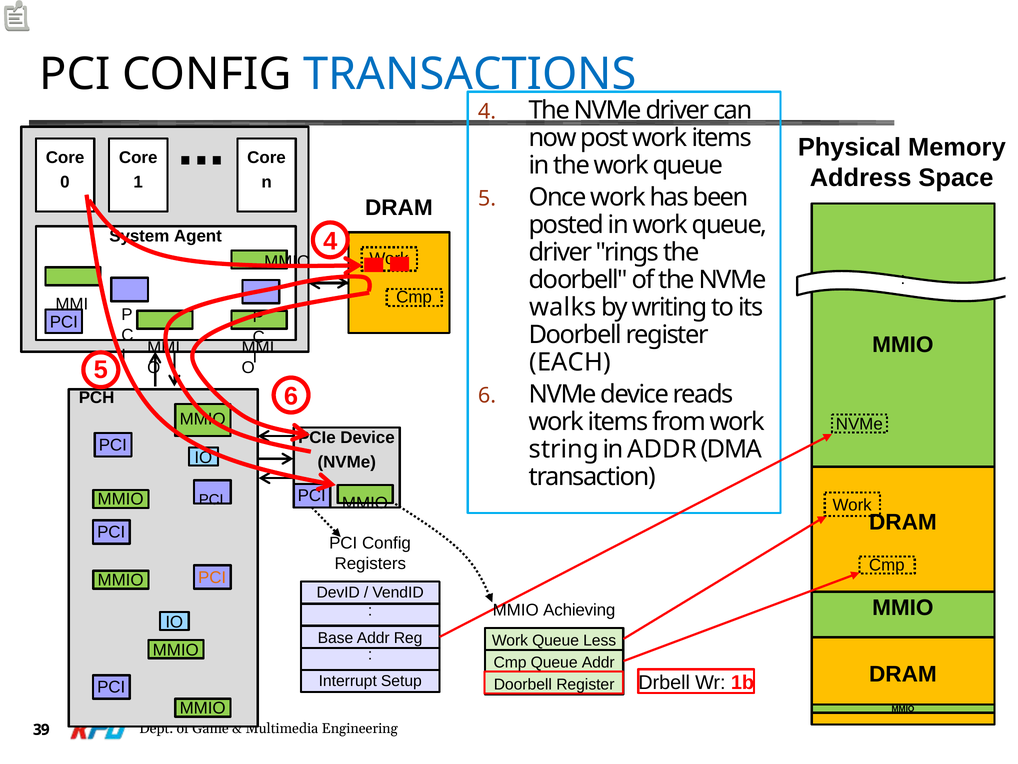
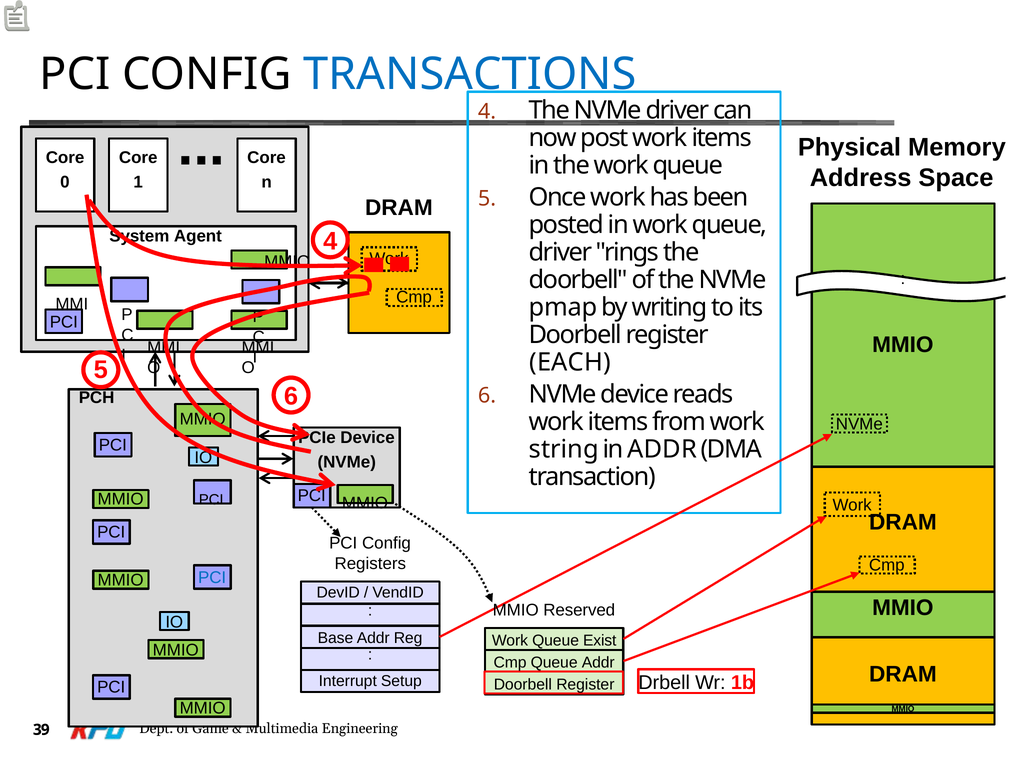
walks: walks -> pmap (563, 307)
PCI colour: orange -> blue (212, 577)
Achieving: Achieving -> Reserved (579, 610)
Less: Less -> Exist (600, 640)
